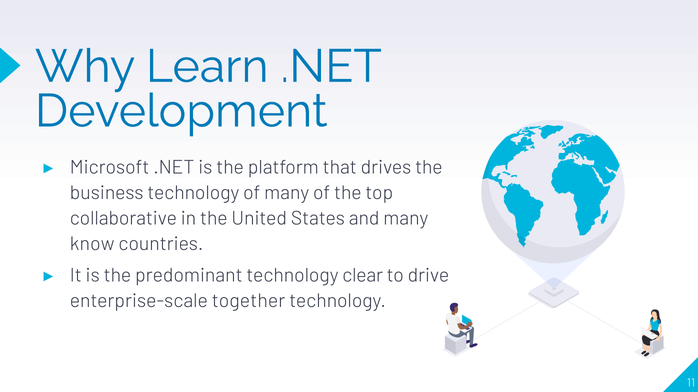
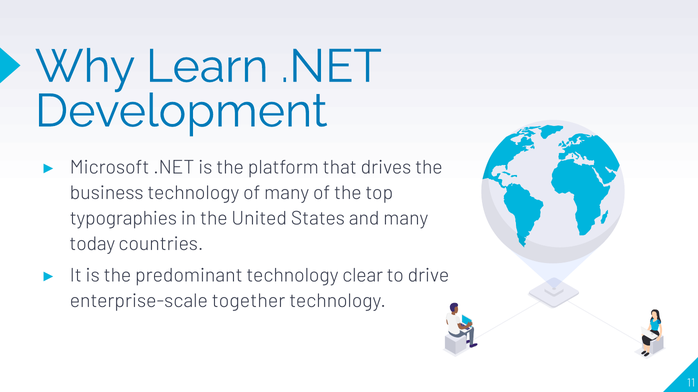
collaborative: collaborative -> typographies (123, 219)
know: know -> today (92, 244)
